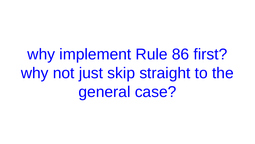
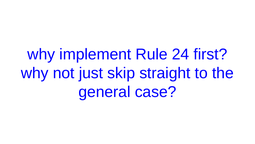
86: 86 -> 24 (181, 54)
